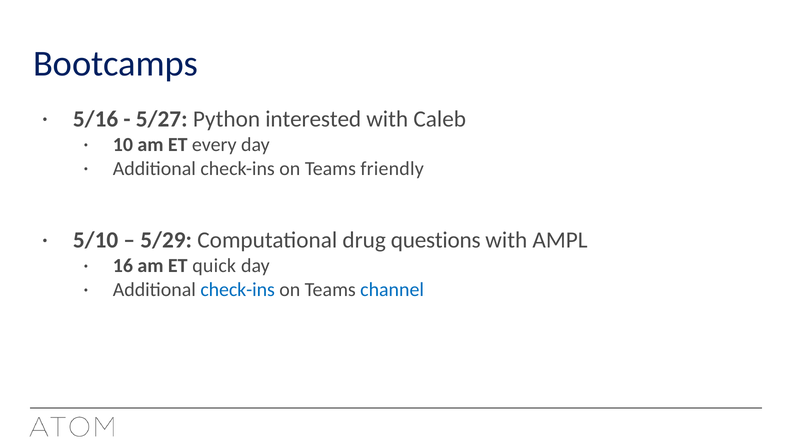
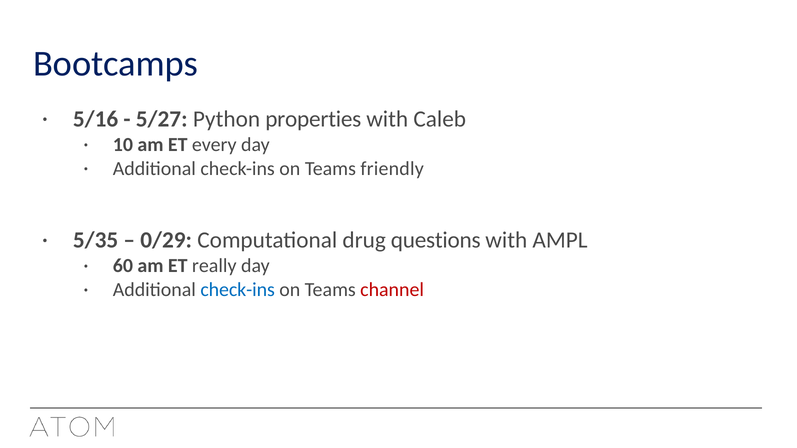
interested: interested -> properties (313, 119)
5/10: 5/10 -> 5/35 (96, 240)
5/29: 5/29 -> 0/29 (166, 240)
16: 16 -> 60 (123, 266)
quick: quick -> really (214, 266)
channel colour: blue -> red (392, 290)
